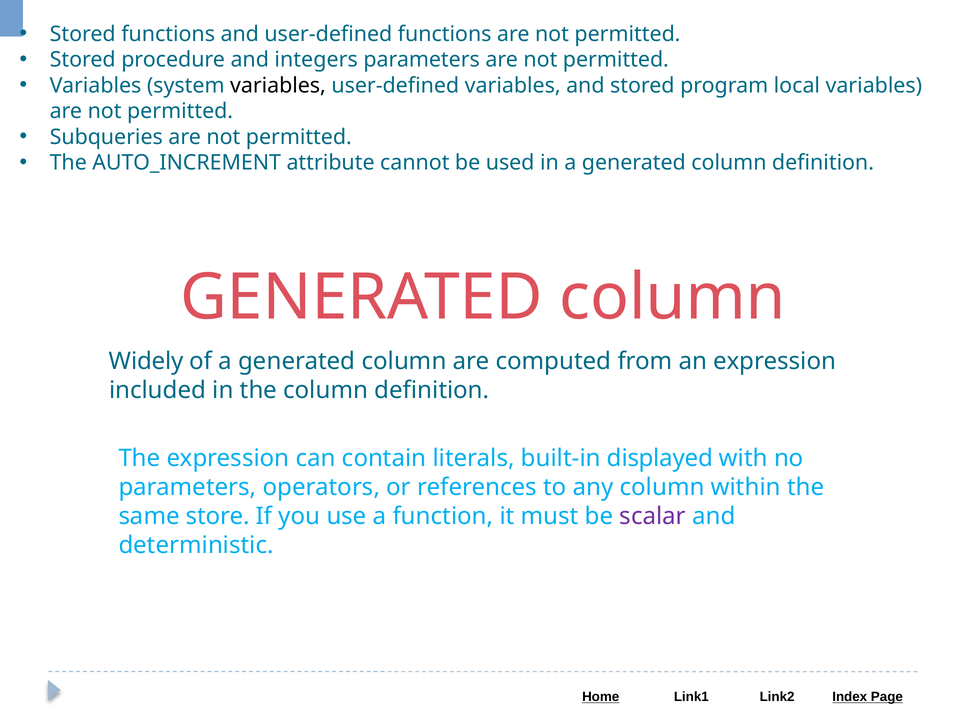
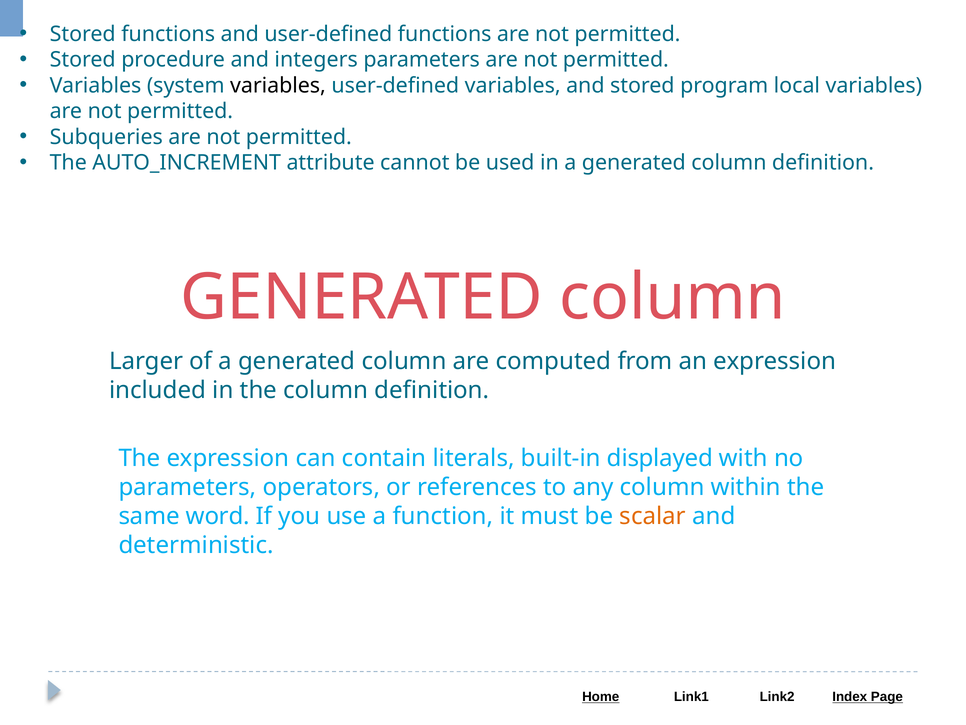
Widely: Widely -> Larger (146, 361)
store: store -> word (218, 516)
scalar colour: purple -> orange (653, 516)
